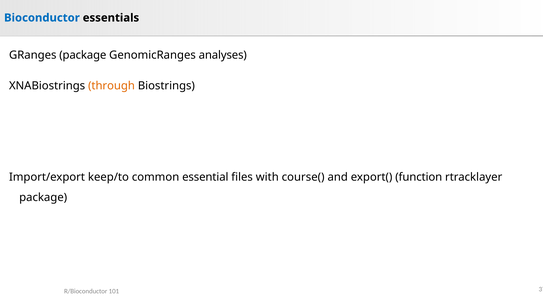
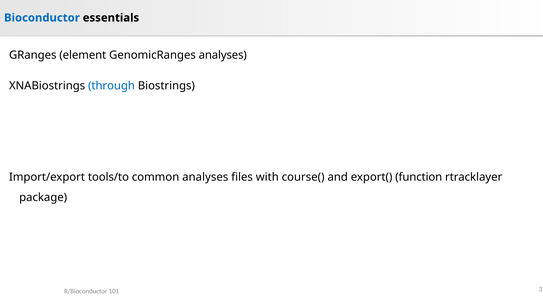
GRanges package: package -> element (83, 55)
through colour: orange -> blue (111, 86)
keep/to: keep/to -> tools/to (108, 177)
common essential: essential -> analyses (205, 177)
